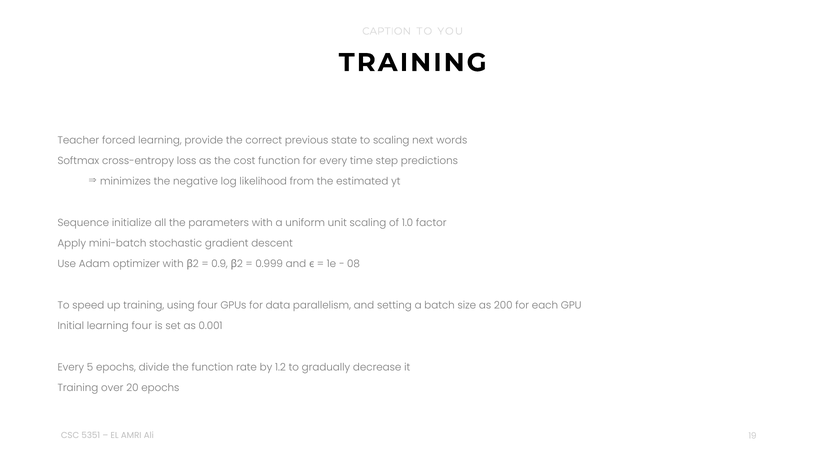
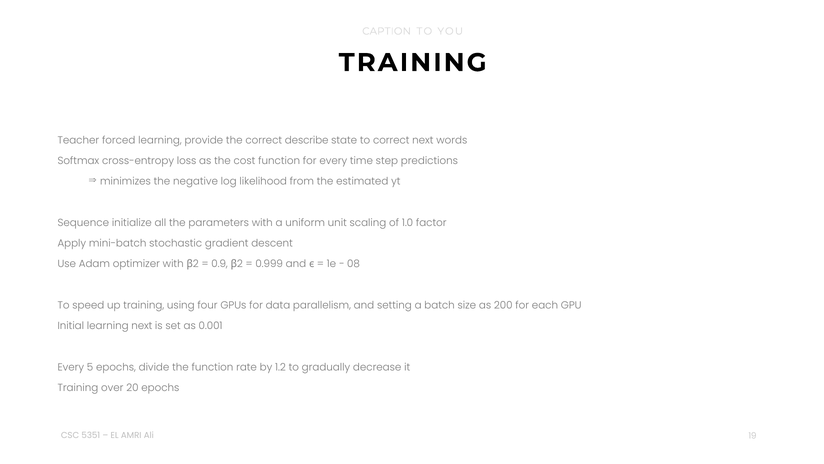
previous: previous -> describe (307, 140)
to scaling: scaling -> correct (391, 140)
learning four: four -> next (142, 326)
